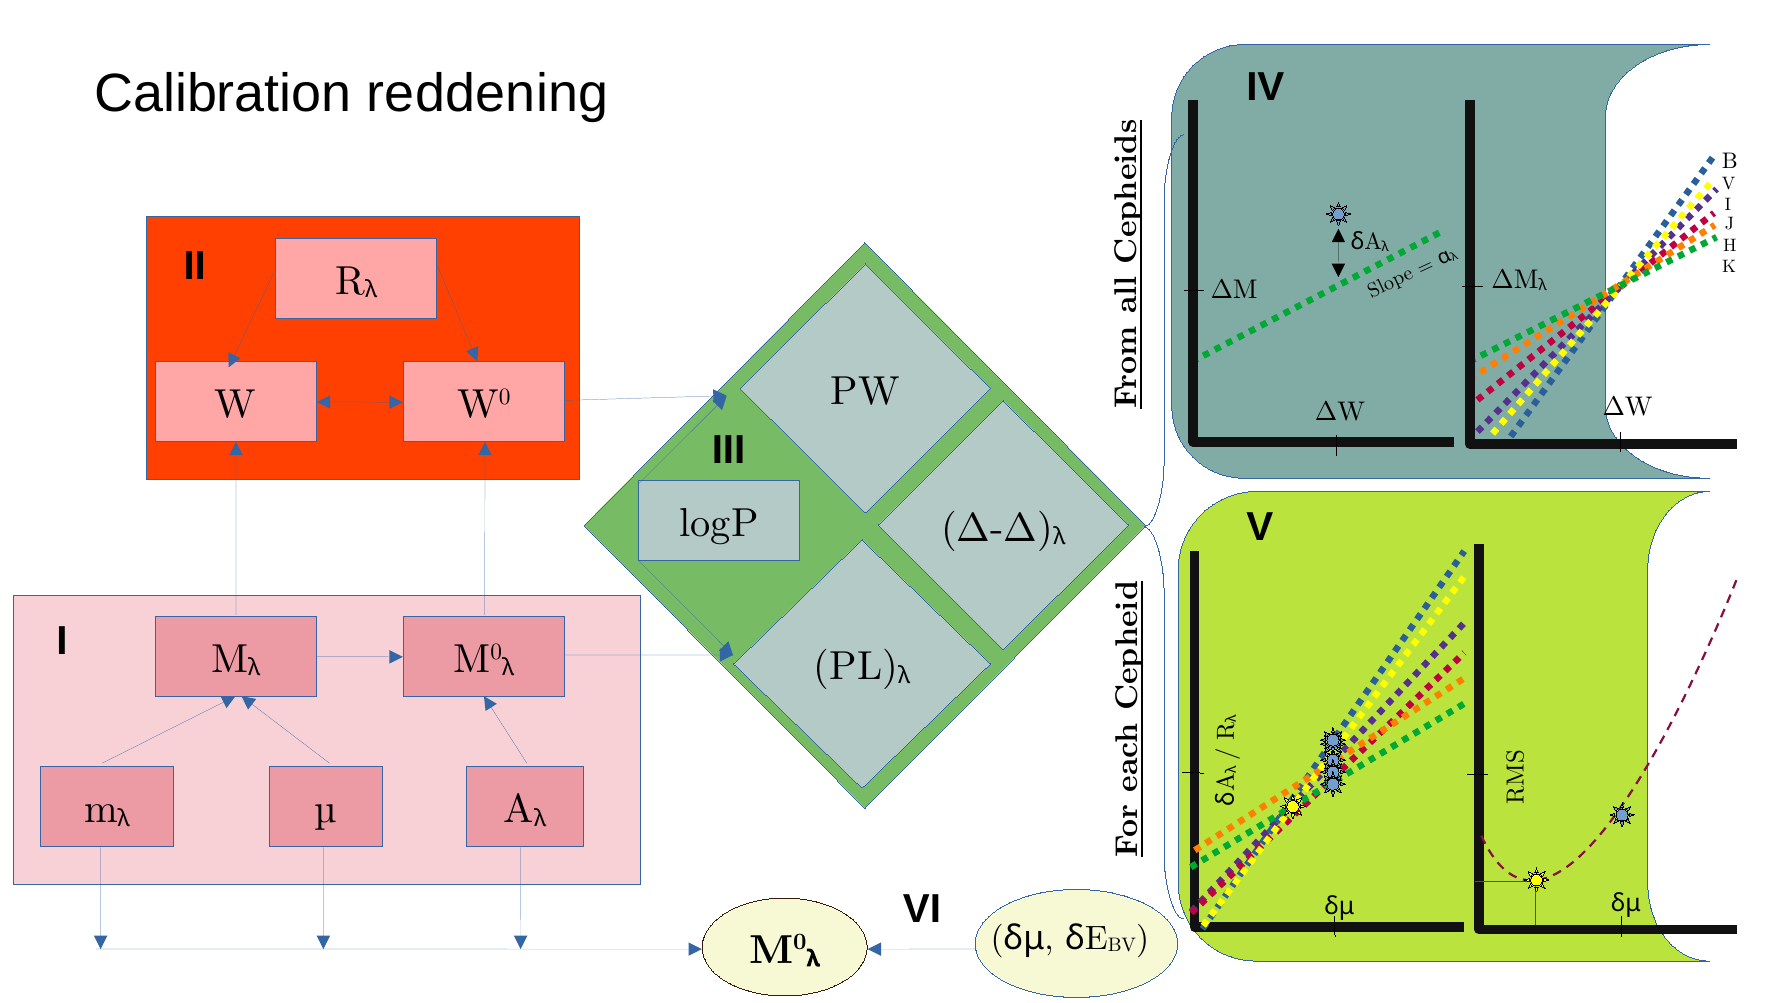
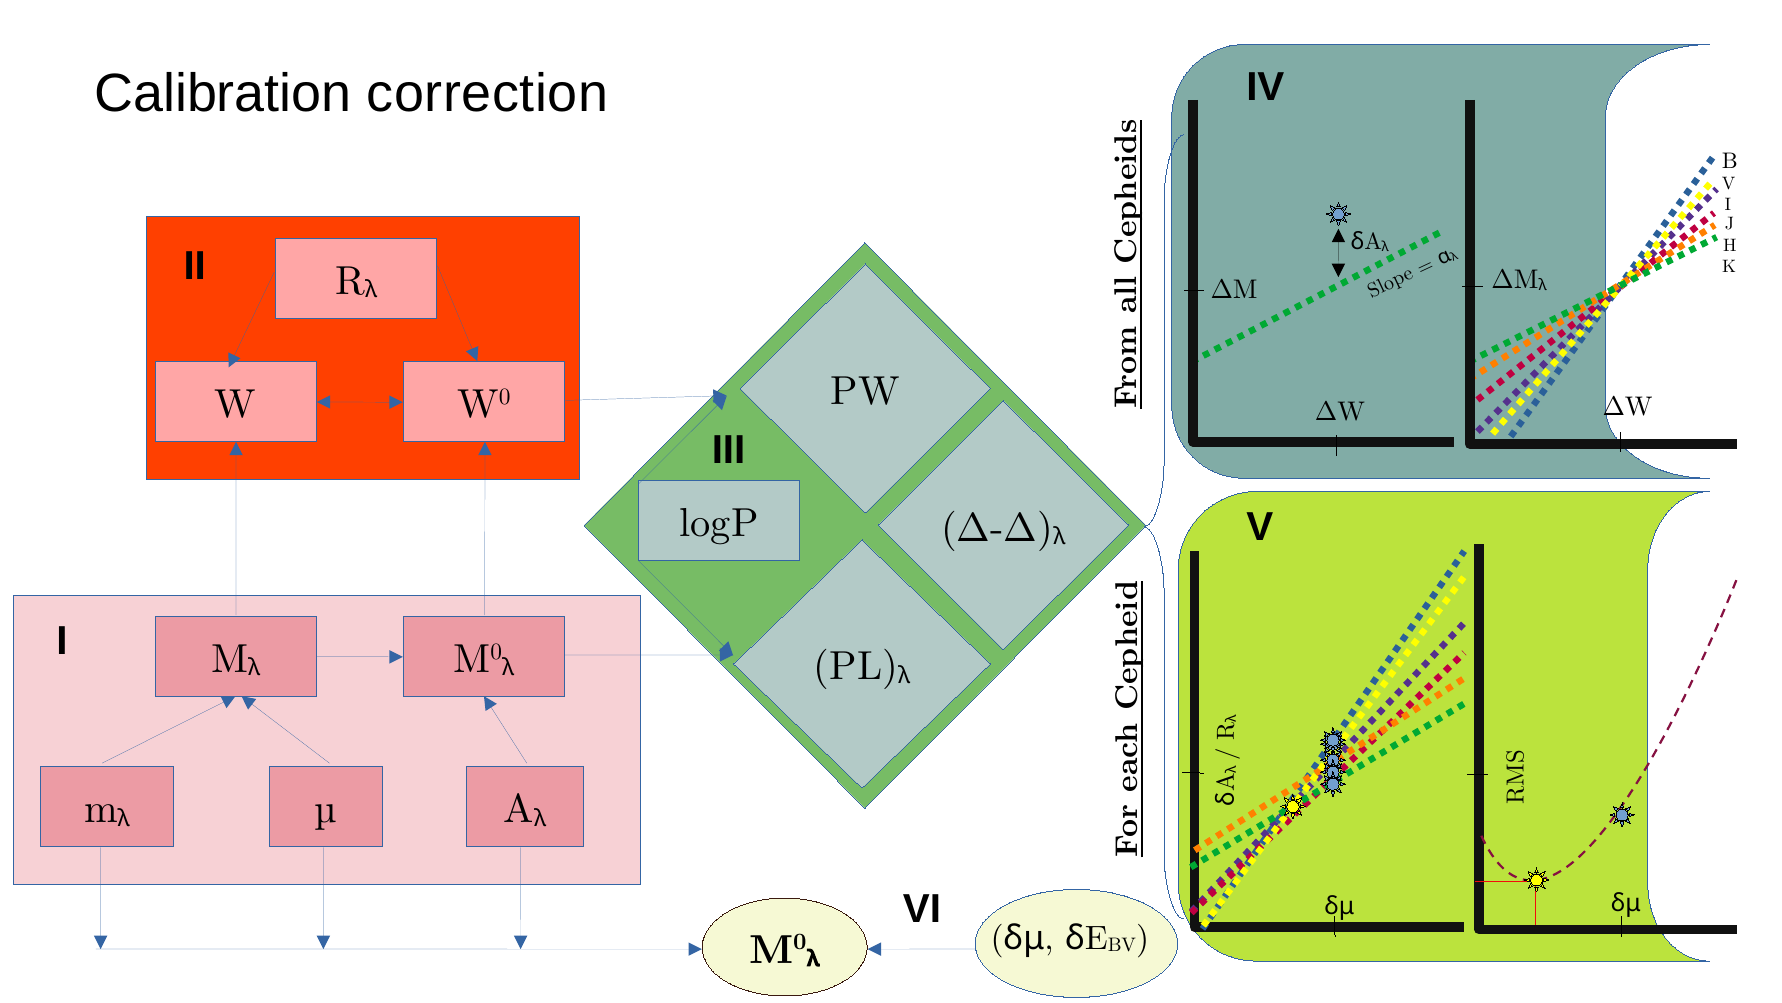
reddening: reddening -> correction (488, 94)
